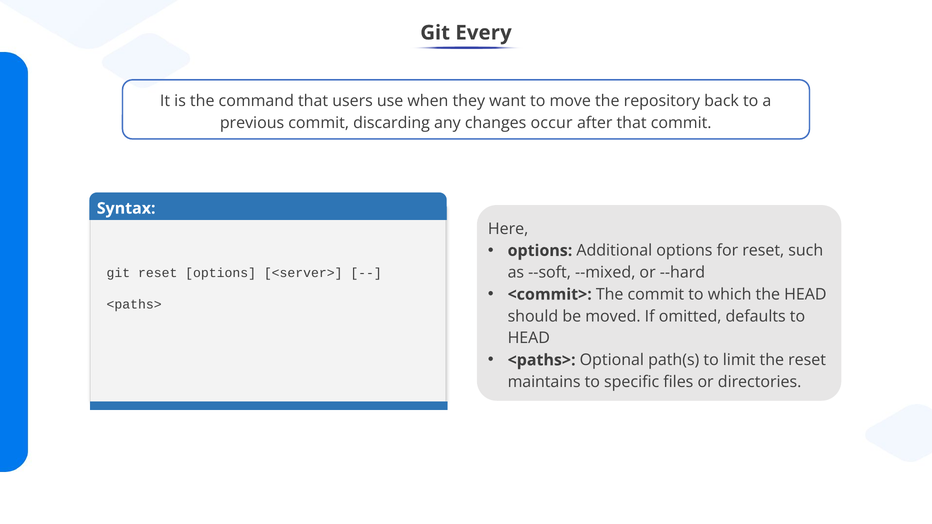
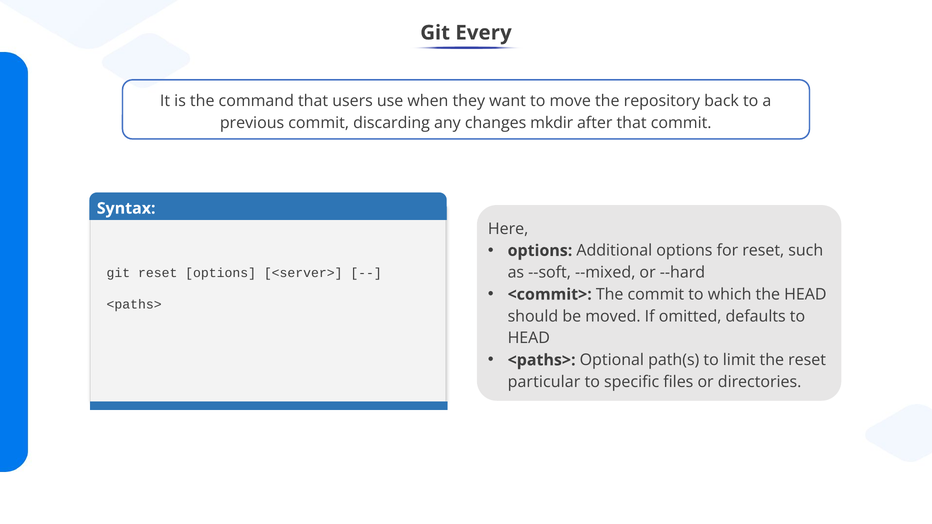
occur: occur -> mkdir (552, 123)
maintains: maintains -> particular (544, 382)
